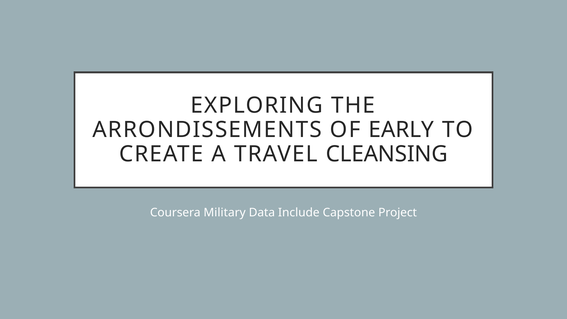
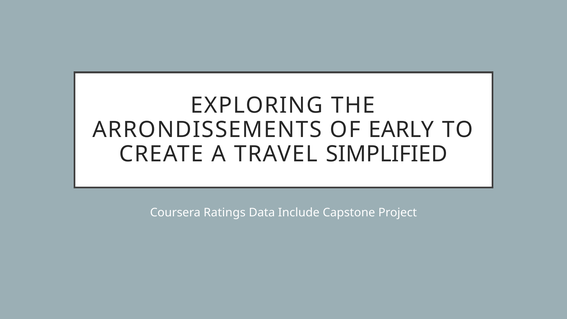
CLEANSING: CLEANSING -> SIMPLIFIED (387, 154)
Military: Military -> Ratings (225, 212)
